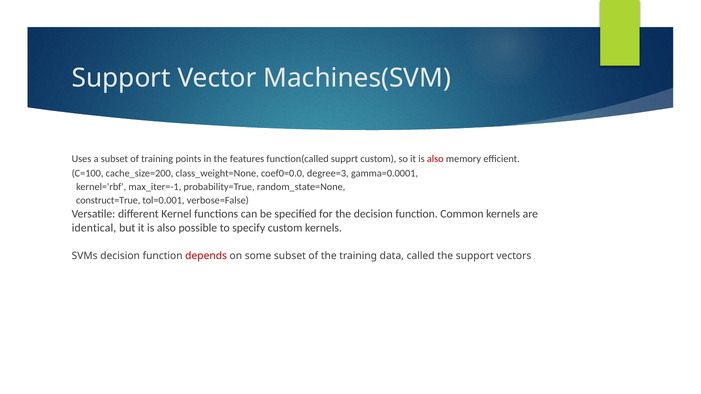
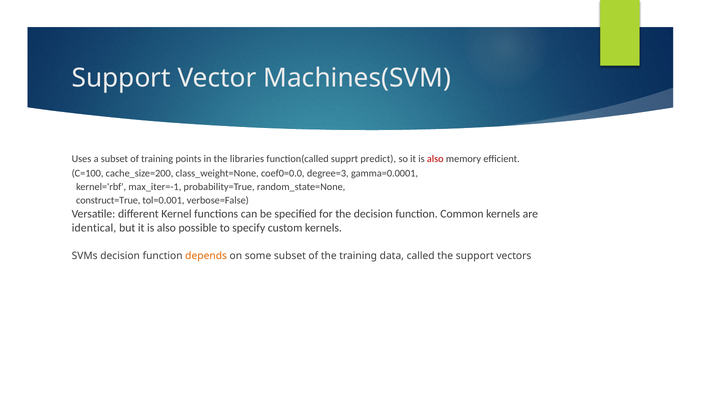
features: features -> libraries (247, 159)
supprt custom: custom -> predict (378, 159)
depends colour: red -> orange (206, 256)
